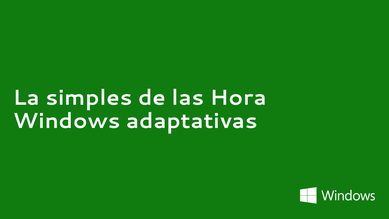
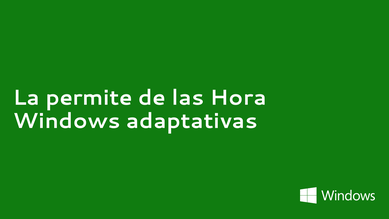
simples: simples -> permite (89, 98)
